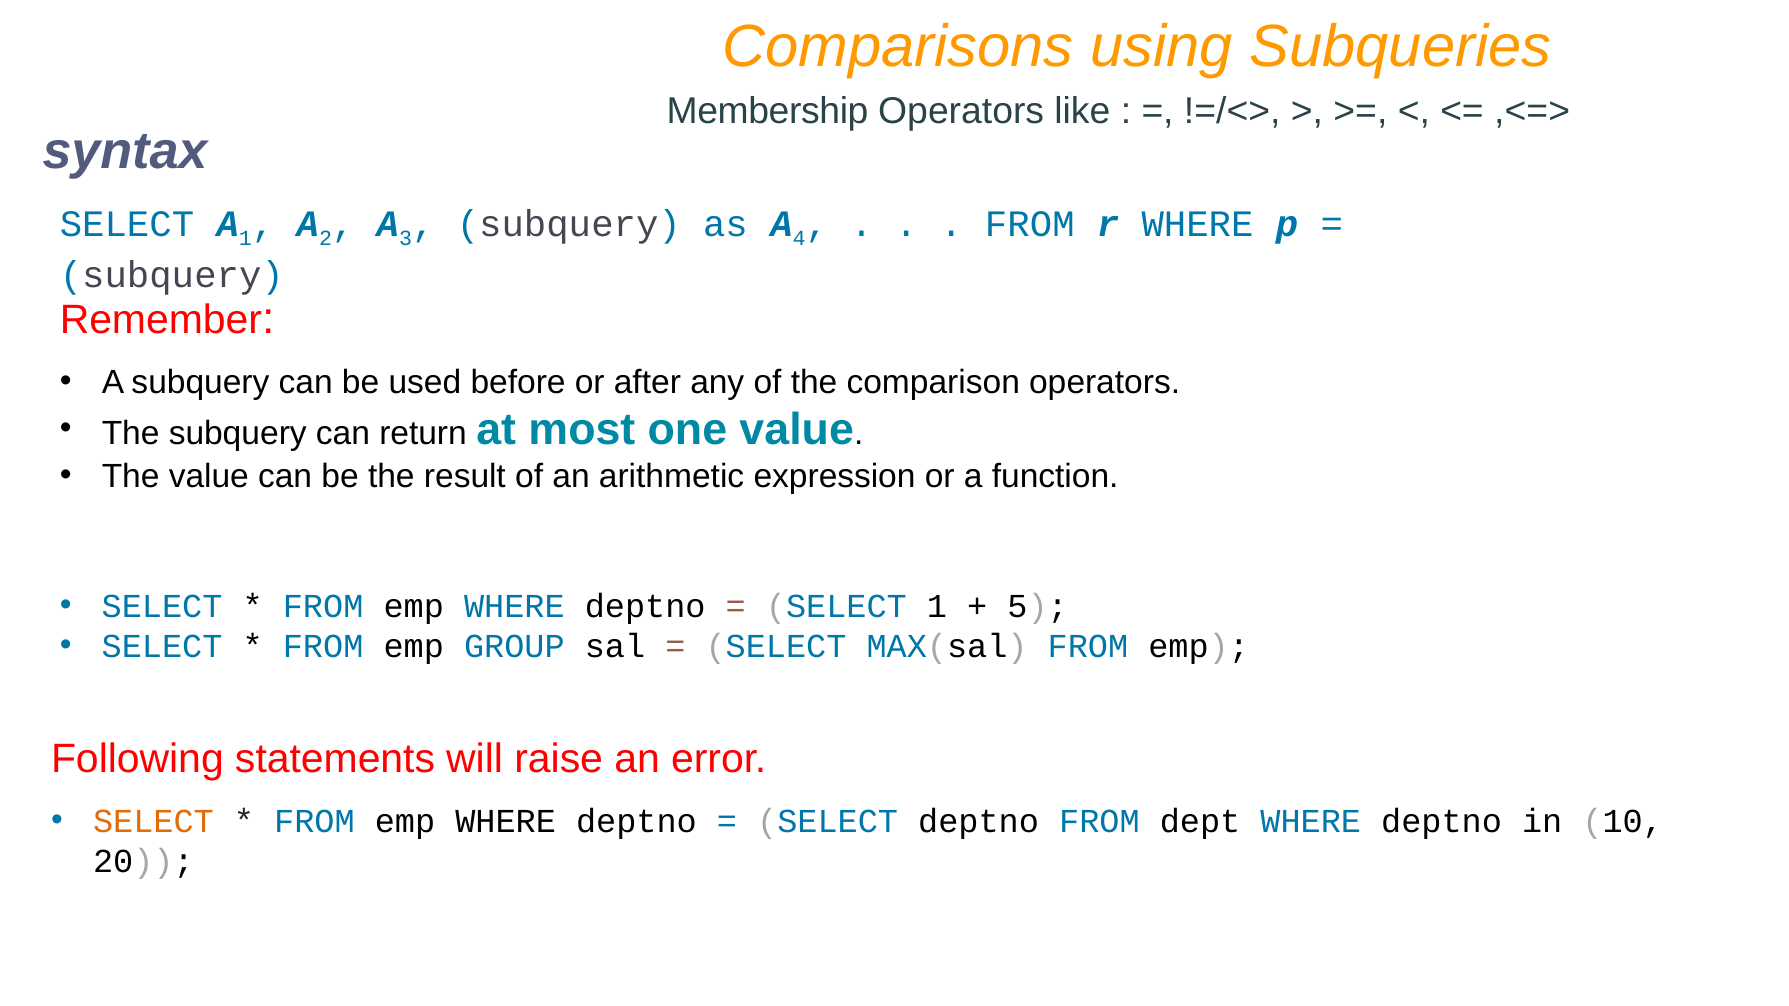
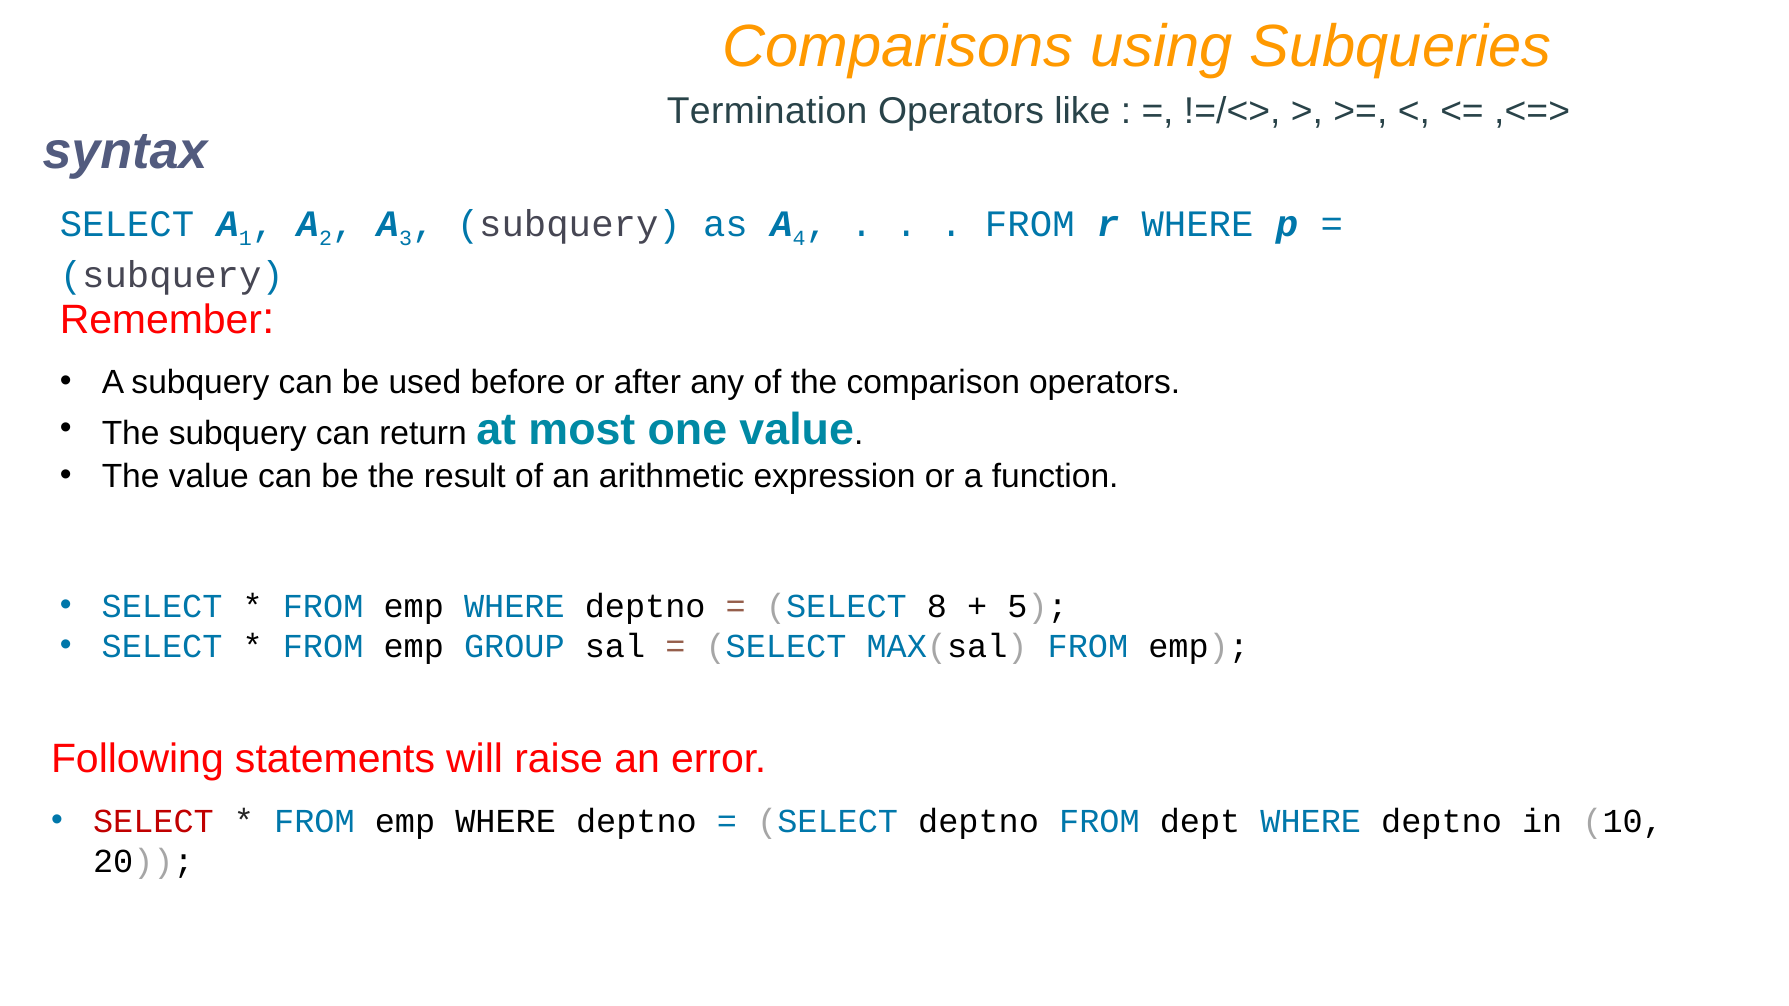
Membership: Membership -> Termination (767, 112)
SELECT 1: 1 -> 8 (937, 606)
SELECT colour: orange -> red (153, 821)
